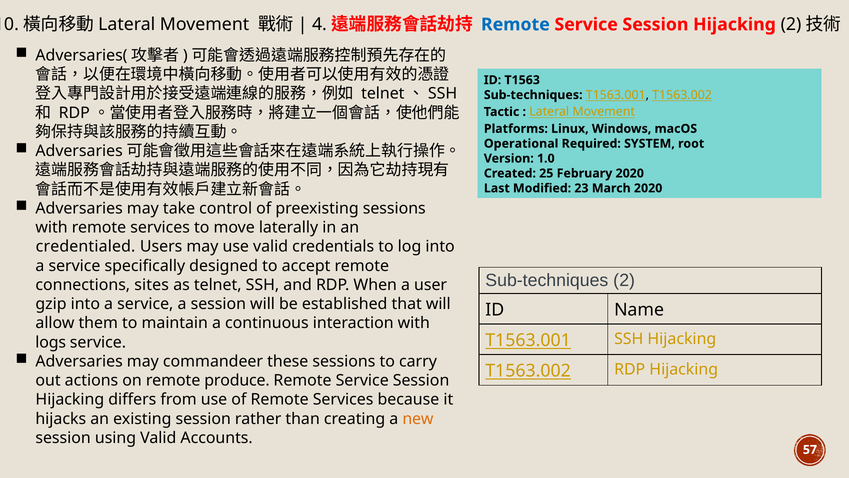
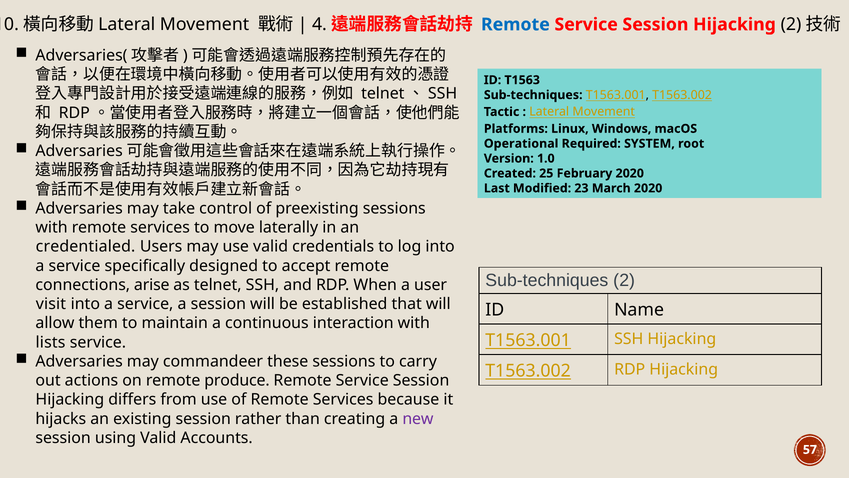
sites: sites -> arise (152, 285)
gzip: gzip -> visit (51, 304)
logs: logs -> lists (51, 342)
new colour: orange -> purple (418, 418)
